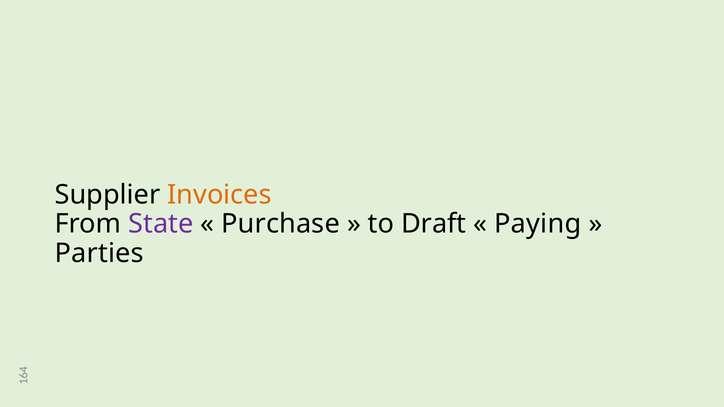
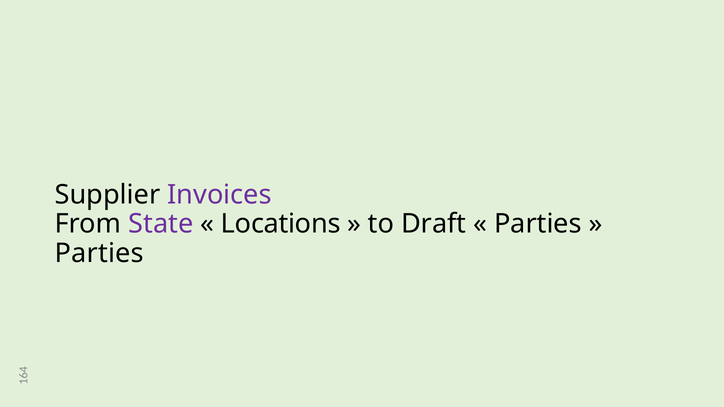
Invoices colour: orange -> purple (220, 195)
Purchase: Purchase -> Locations (281, 224)
Paying: Paying -> Parties (538, 224)
